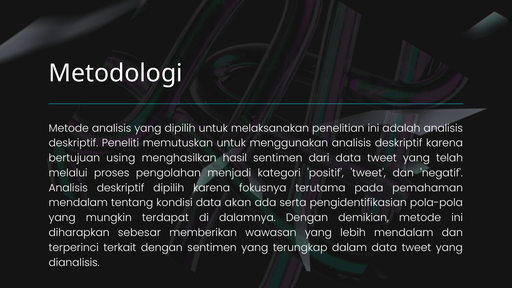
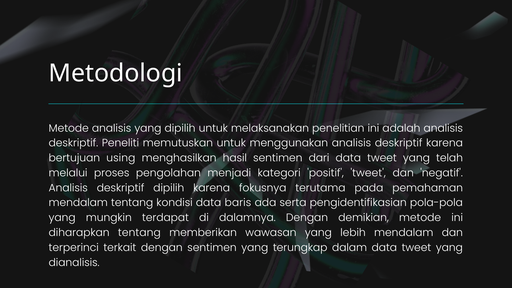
akan: akan -> baris (238, 203)
diharapkan sebesar: sebesar -> tentang (139, 233)
